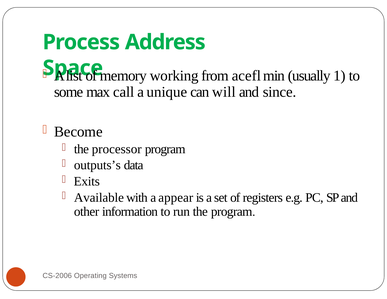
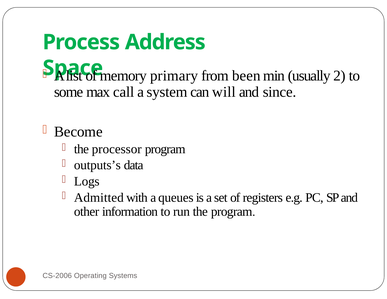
working: working -> primary (174, 76)
acefl: acefl -> been (246, 76)
1: 1 -> 2 (339, 76)
unique: unique -> system (167, 92)
Exits: Exits -> Logs (87, 181)
Available: Available -> Admitted (99, 198)
appear: appear -> queues (176, 198)
